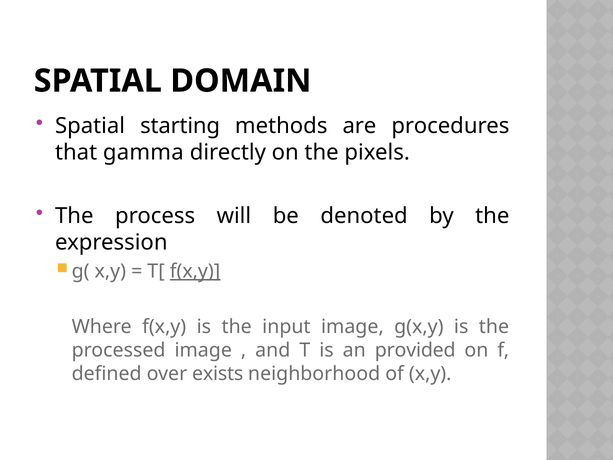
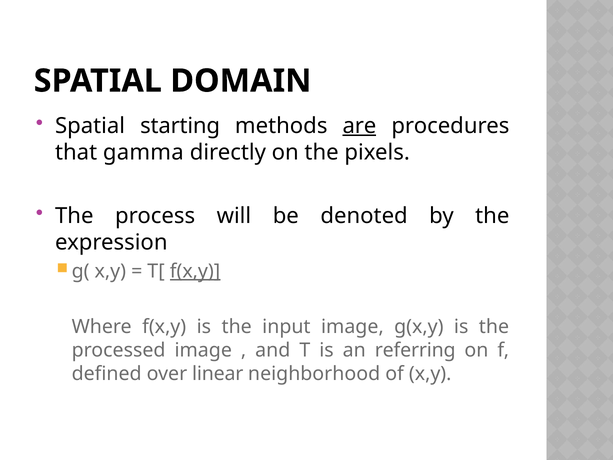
are underline: none -> present (359, 126)
provided: provided -> referring (415, 350)
exists: exists -> linear (218, 374)
